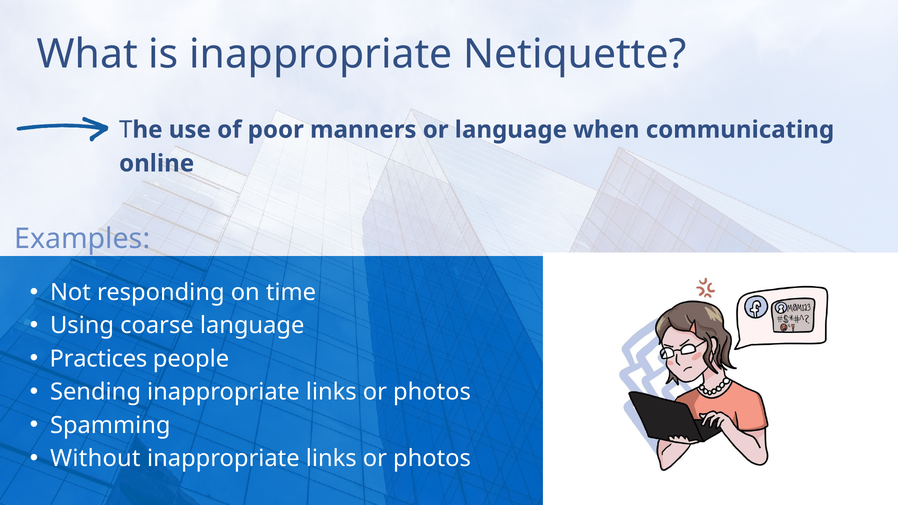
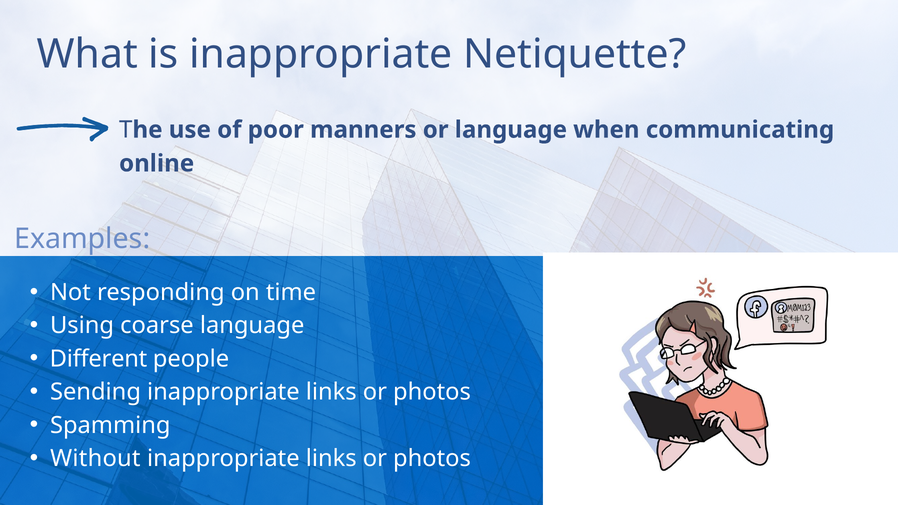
Practices: Practices -> Different (98, 359)
